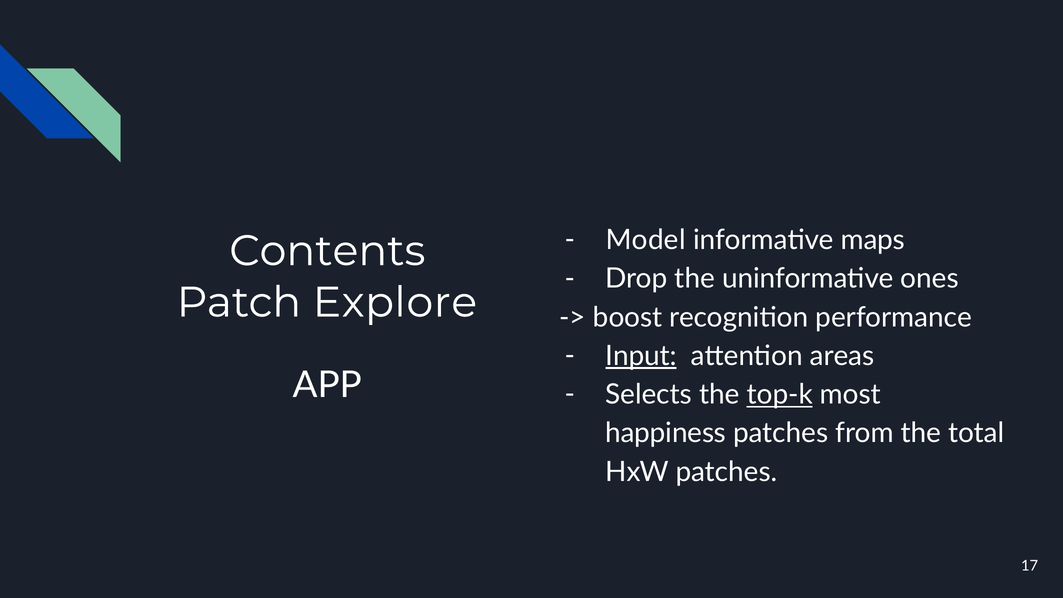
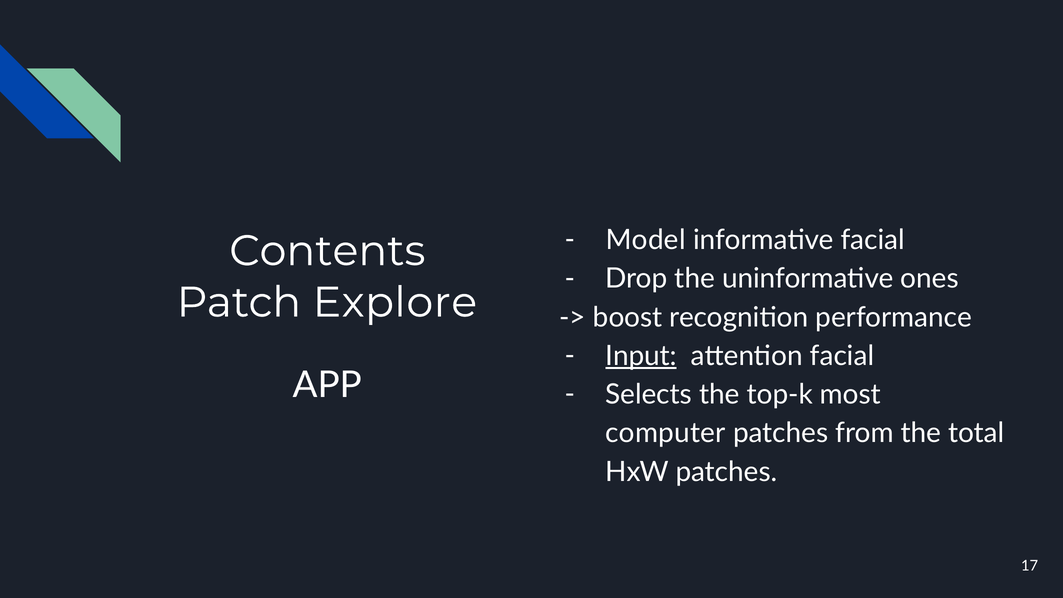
informative maps: maps -> facial (873, 240)
attention areas: areas -> facial (842, 356)
top-k underline: present -> none (780, 395)
happiness: happiness -> computer (665, 433)
